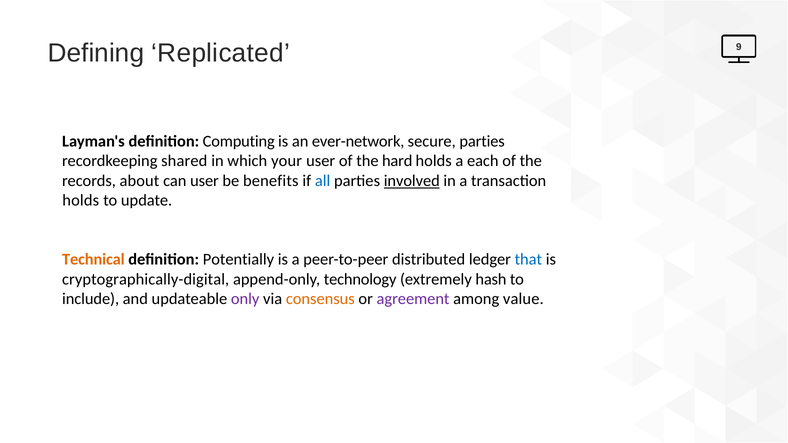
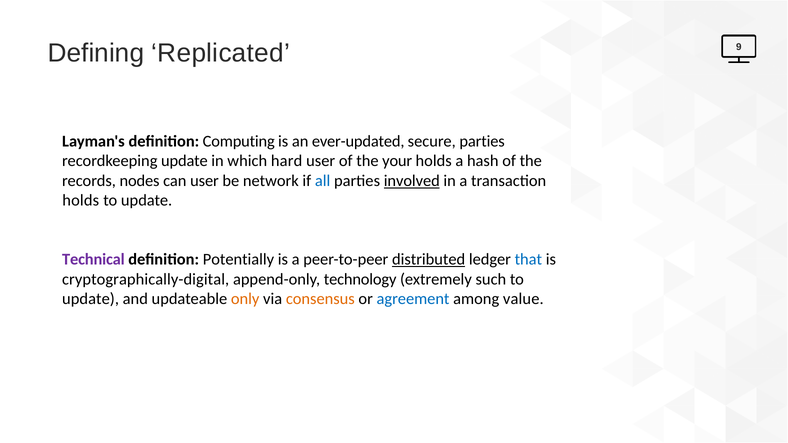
ever-network: ever-network -> ever-updated (358, 141)
recordkeeping shared: shared -> update (184, 161)
your: your -> hard (287, 161)
hard: hard -> your (397, 161)
each: each -> hash (483, 161)
about: about -> nodes (140, 181)
benefits: benefits -> network (271, 181)
Technical colour: orange -> purple (93, 260)
distributed underline: none -> present (429, 260)
hash: hash -> such (491, 279)
include: include -> update (91, 299)
only colour: purple -> orange (245, 299)
agreement colour: purple -> blue (413, 299)
